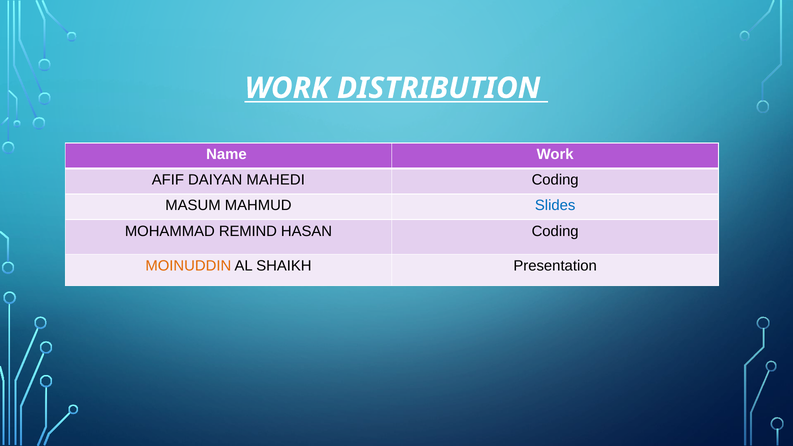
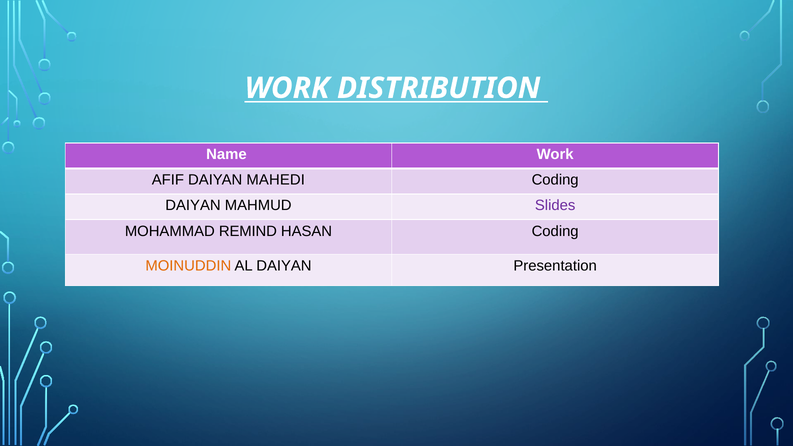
MASUM: MASUM -> DAIYAN (193, 206)
Slides colour: blue -> purple (555, 206)
AL SHAIKH: SHAIKH -> DAIYAN (284, 266)
